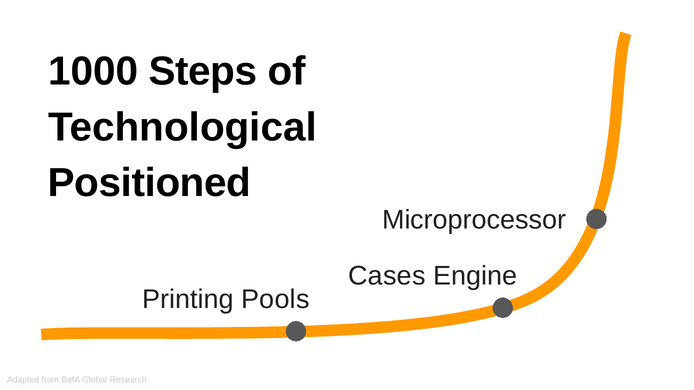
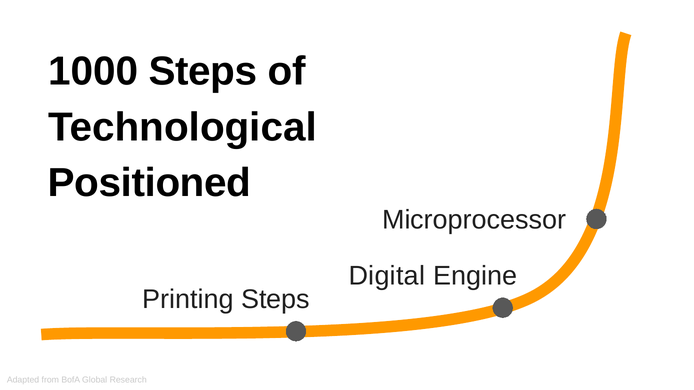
Cases: Cases -> Digital (387, 276)
Printing Pools: Pools -> Steps (276, 300)
